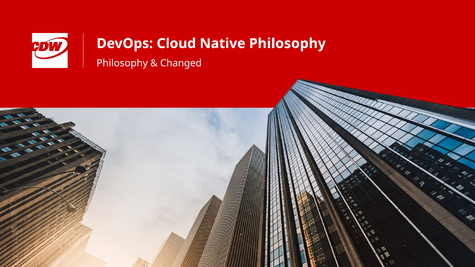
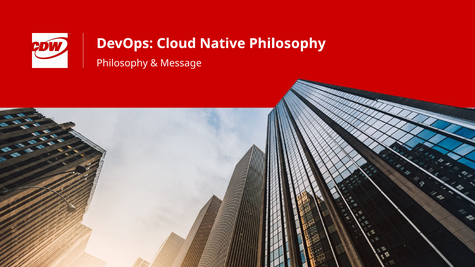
Changed: Changed -> Message (181, 63)
